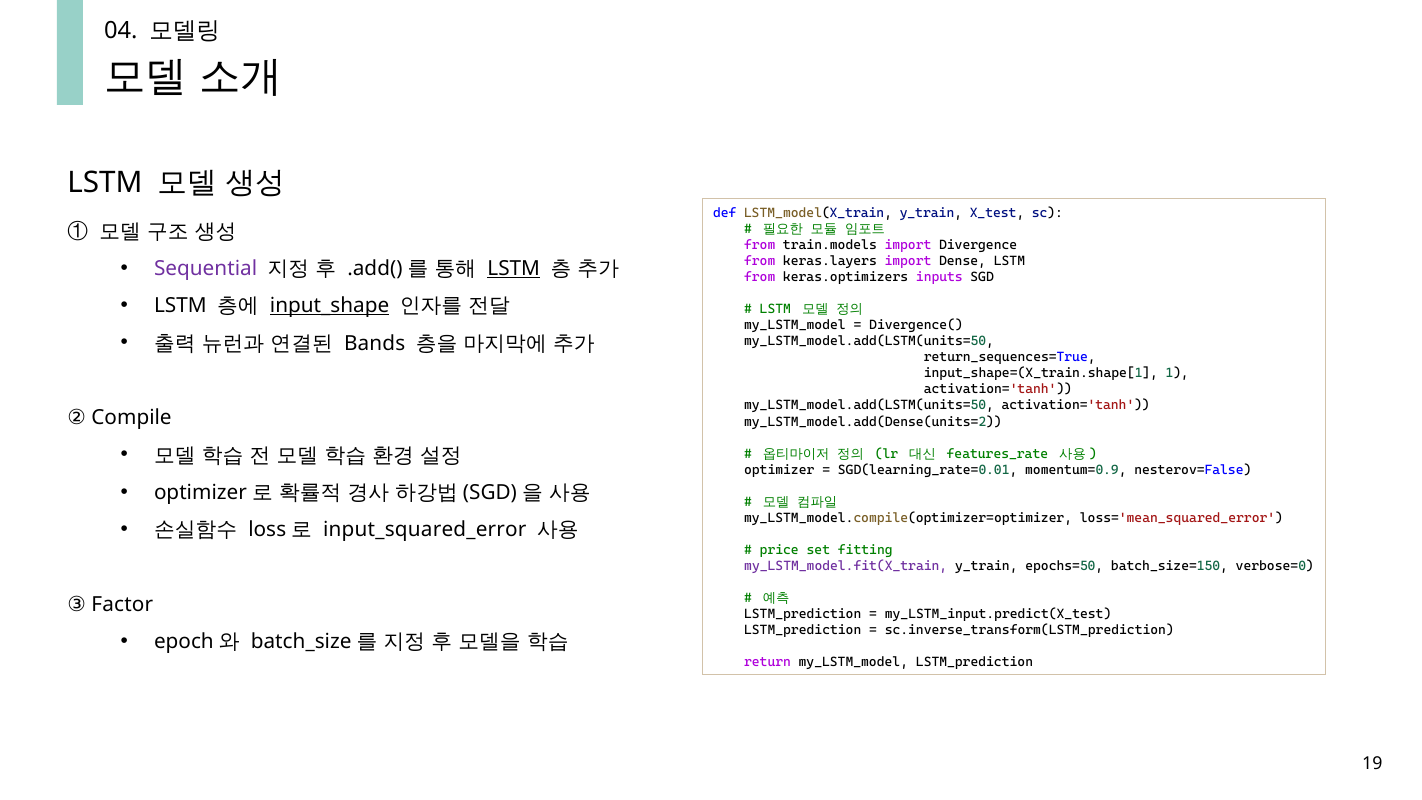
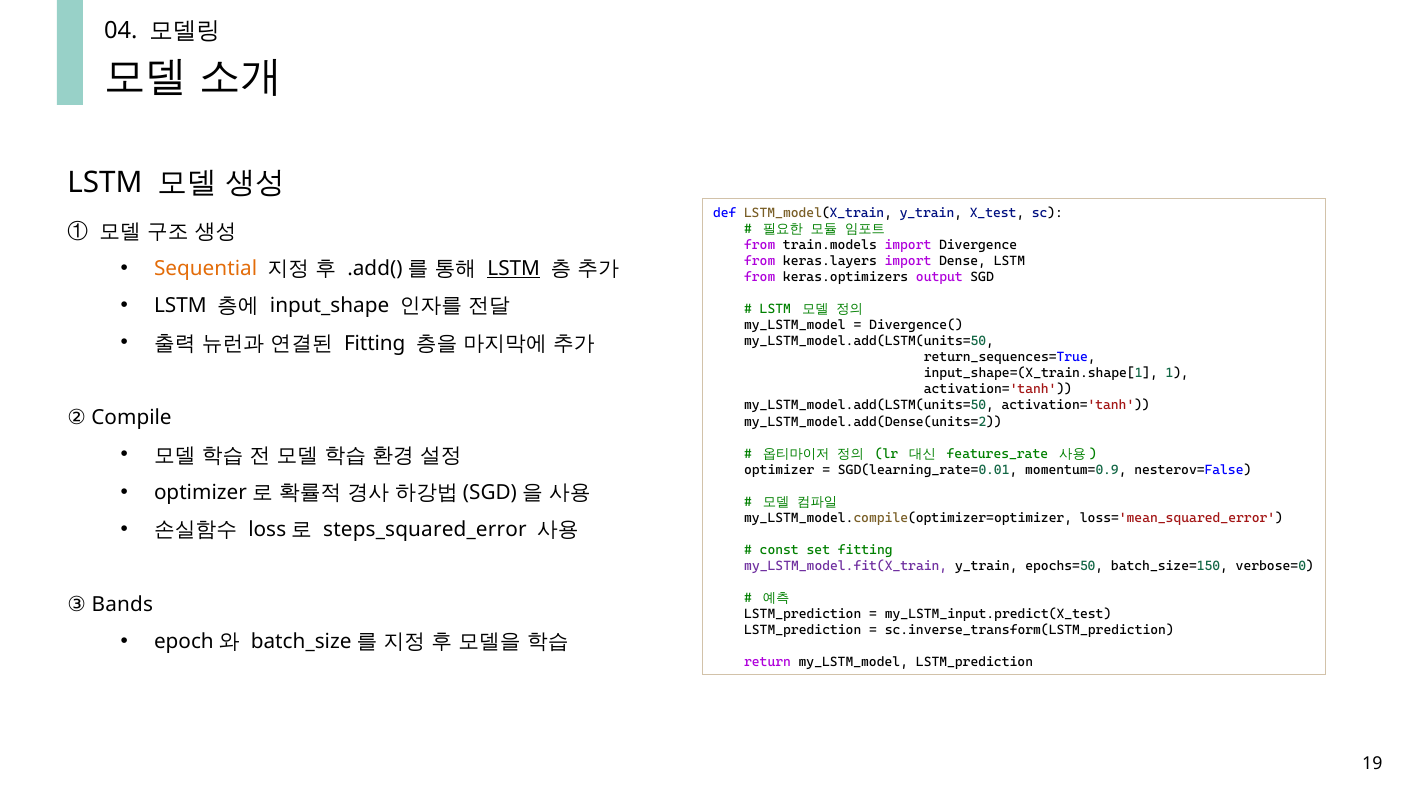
Sequential colour: purple -> orange (206, 269)
inputs: inputs -> output (939, 277)
input_shape underline: present -> none (330, 306)
Bands: Bands -> Fitting (375, 343)
input_squared_error: input_squared_error -> steps_squared_error (425, 530)
price: price -> const (779, 550)
Factor: Factor -> Bands (122, 604)
